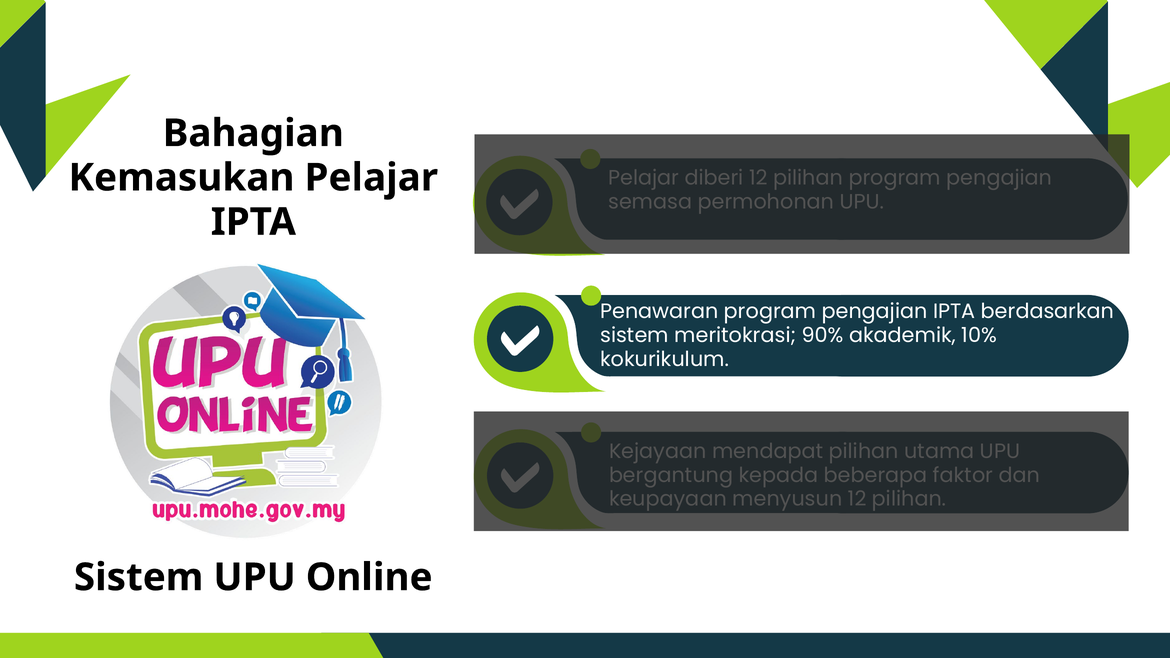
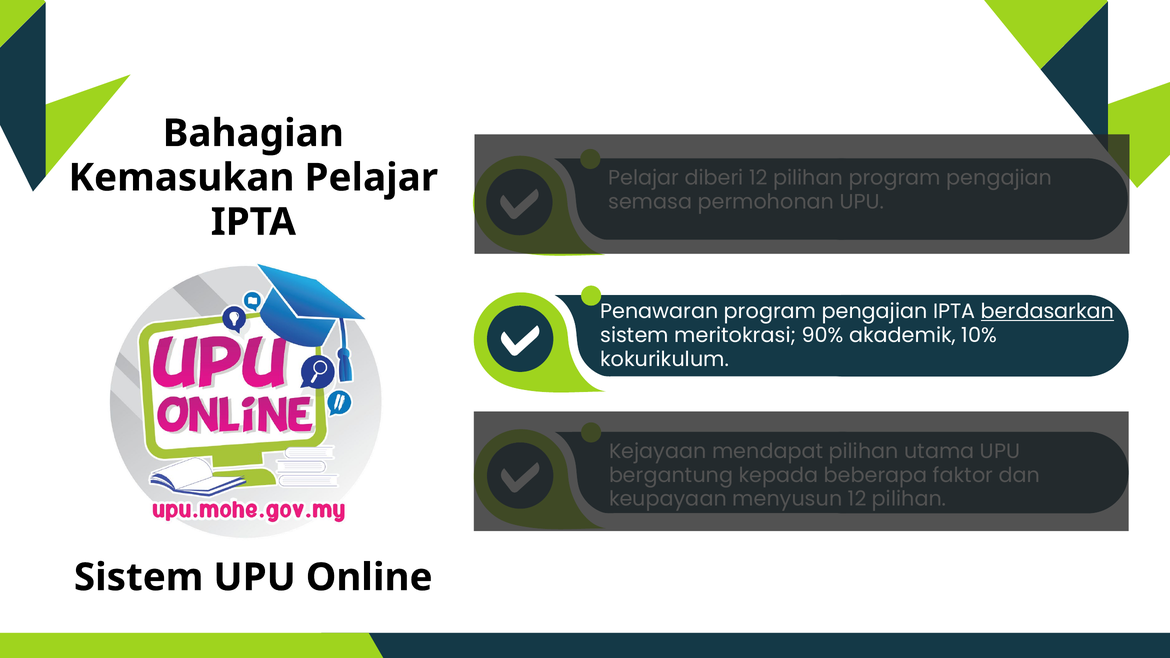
berdasarkan underline: none -> present (1048, 312)
